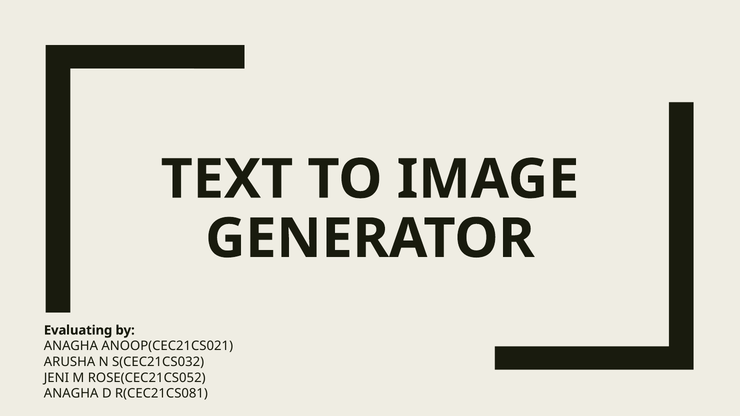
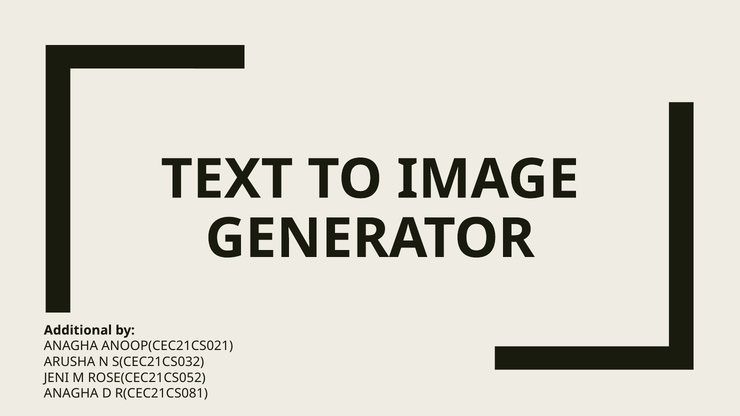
Evaluating: Evaluating -> Additional (78, 330)
